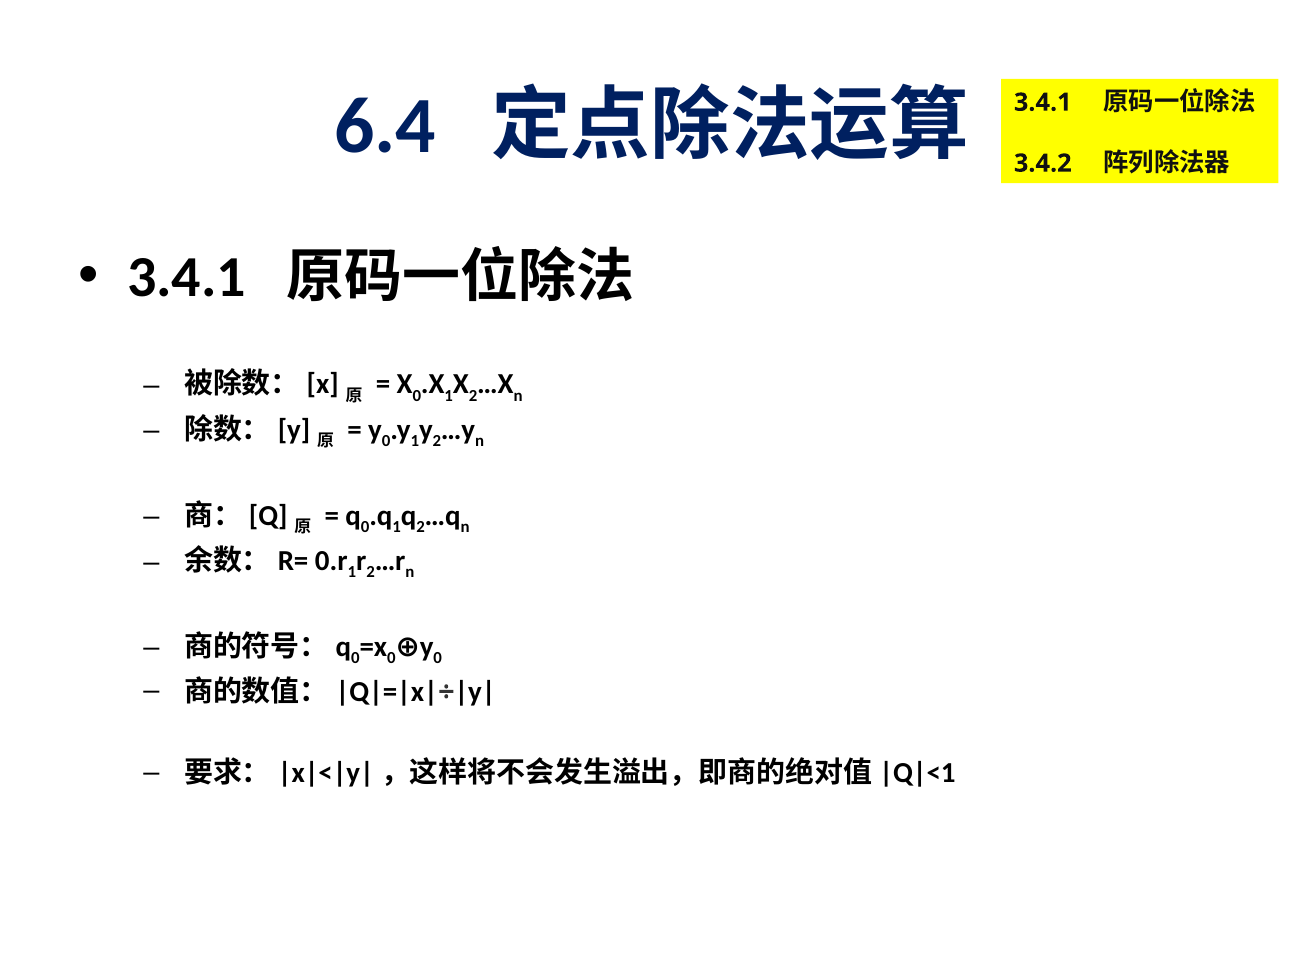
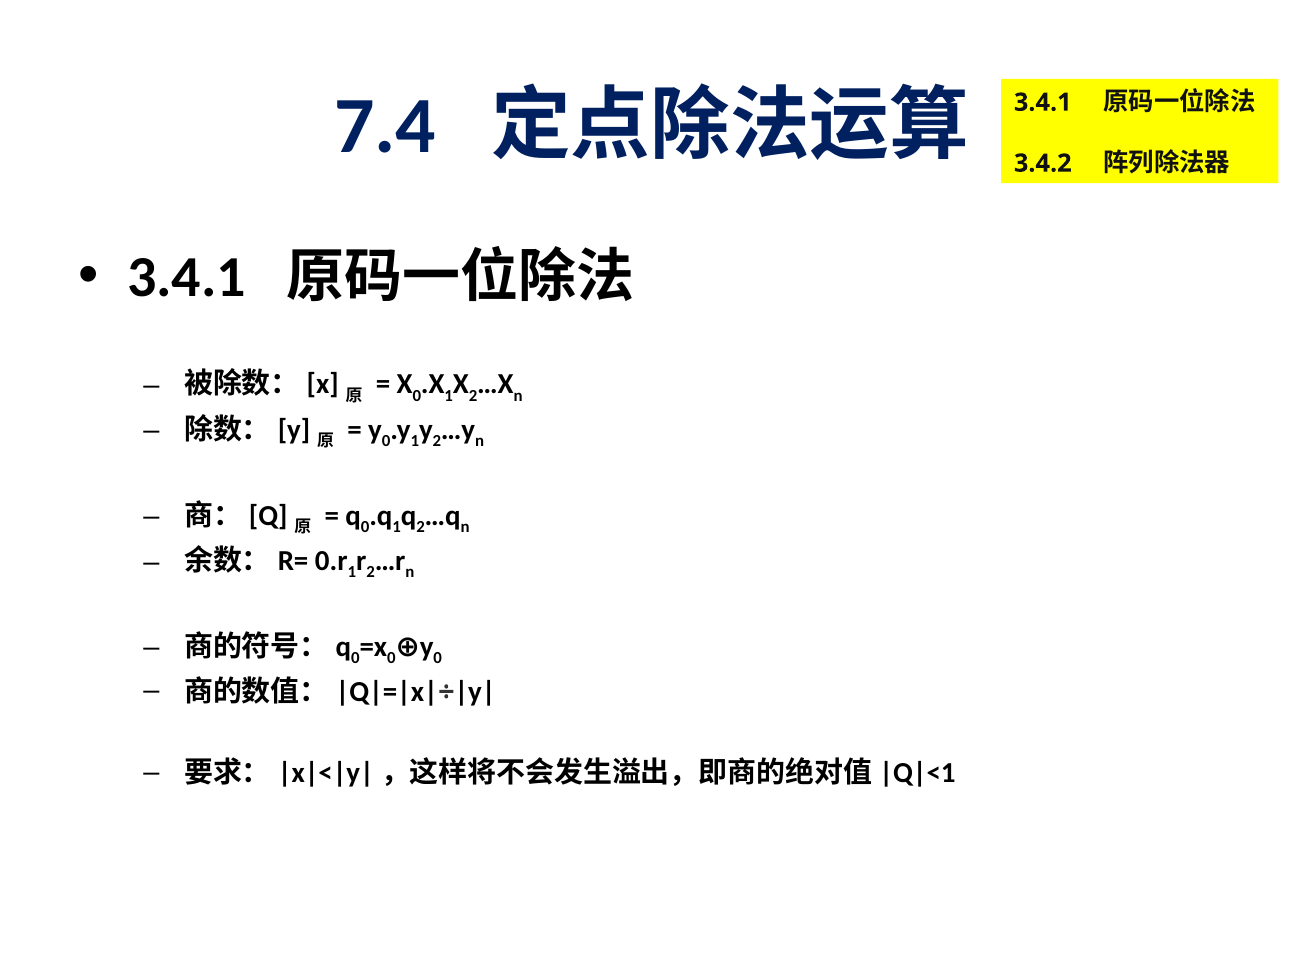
6.4: 6.4 -> 7.4 (385, 126)
